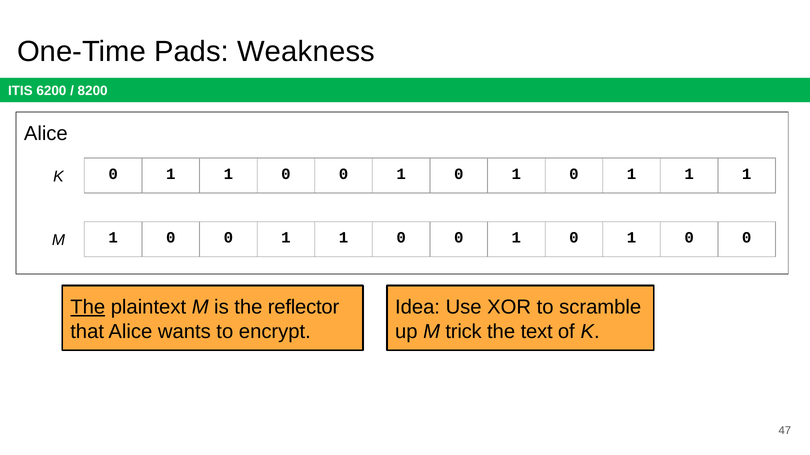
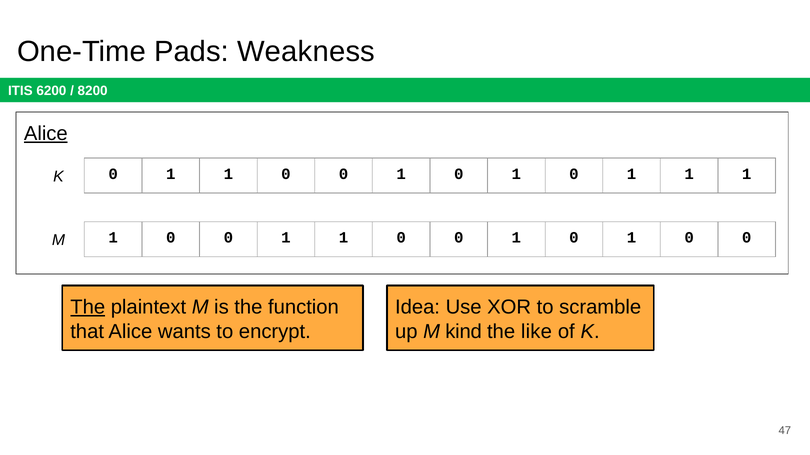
Alice underline: none -> present (46, 134)
reflector: reflector -> function (303, 308)
trick: trick -> kind (464, 332)
text: text -> like (536, 332)
